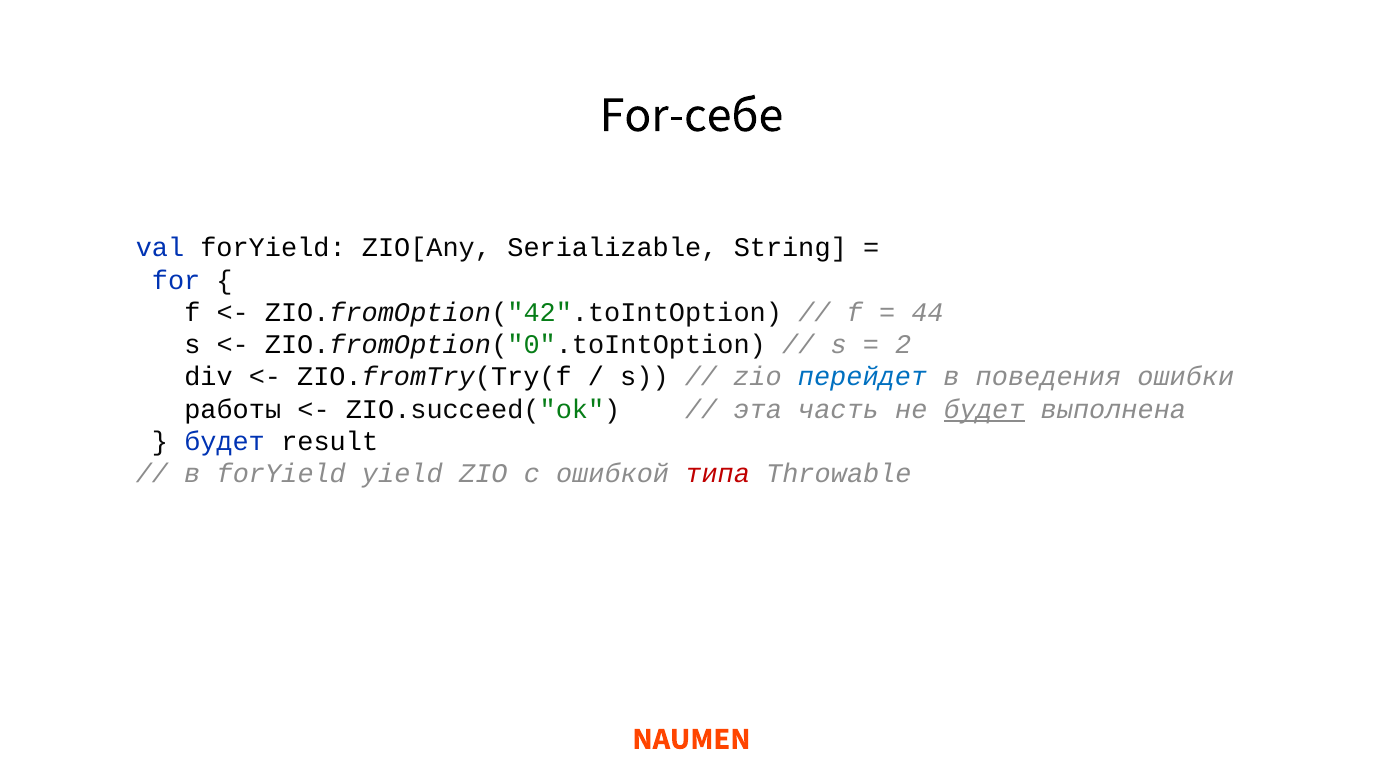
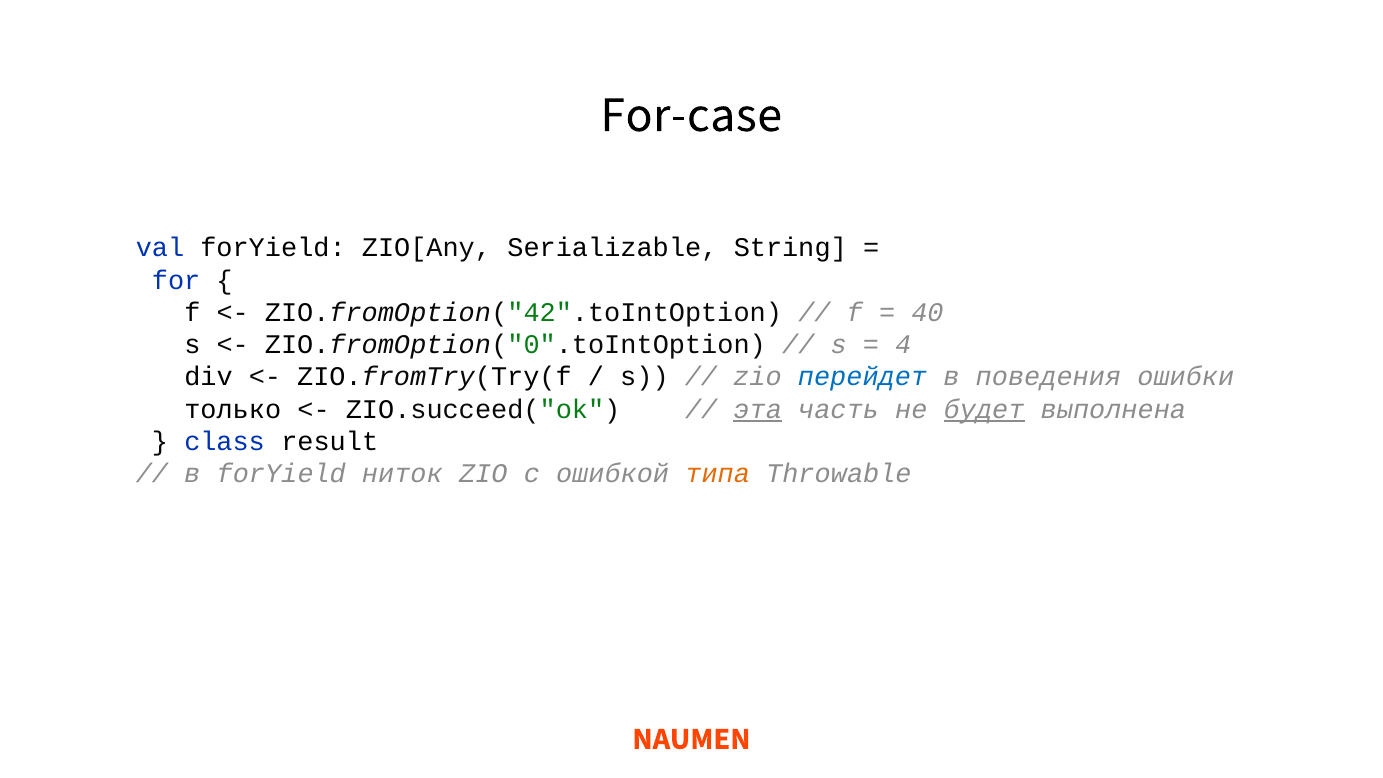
For-себе: For-себе -> For-case (691, 115)
44: 44 -> 40 (927, 312)
2: 2 -> 4 (903, 345)
работы: работы -> только (233, 409)
эта underline: none -> present (758, 409)
будет: будет -> class (225, 442)
yield: yield -> ниток (402, 474)
типа colour: red -> orange (718, 474)
